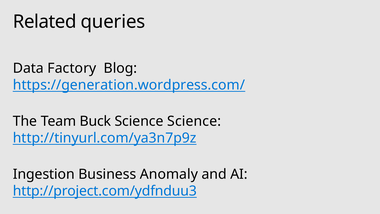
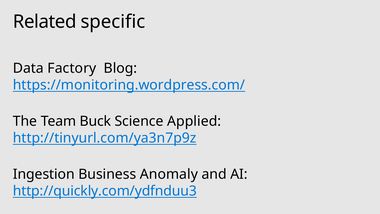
queries: queries -> specific (113, 22)
https://generation.wordpress.com/: https://generation.wordpress.com/ -> https://monitoring.wordpress.com/ (129, 85)
Science Science: Science -> Applied (194, 121)
http://project.com/ydfnduu3: http://project.com/ydfnduu3 -> http://quickly.com/ydfnduu3 (105, 191)
